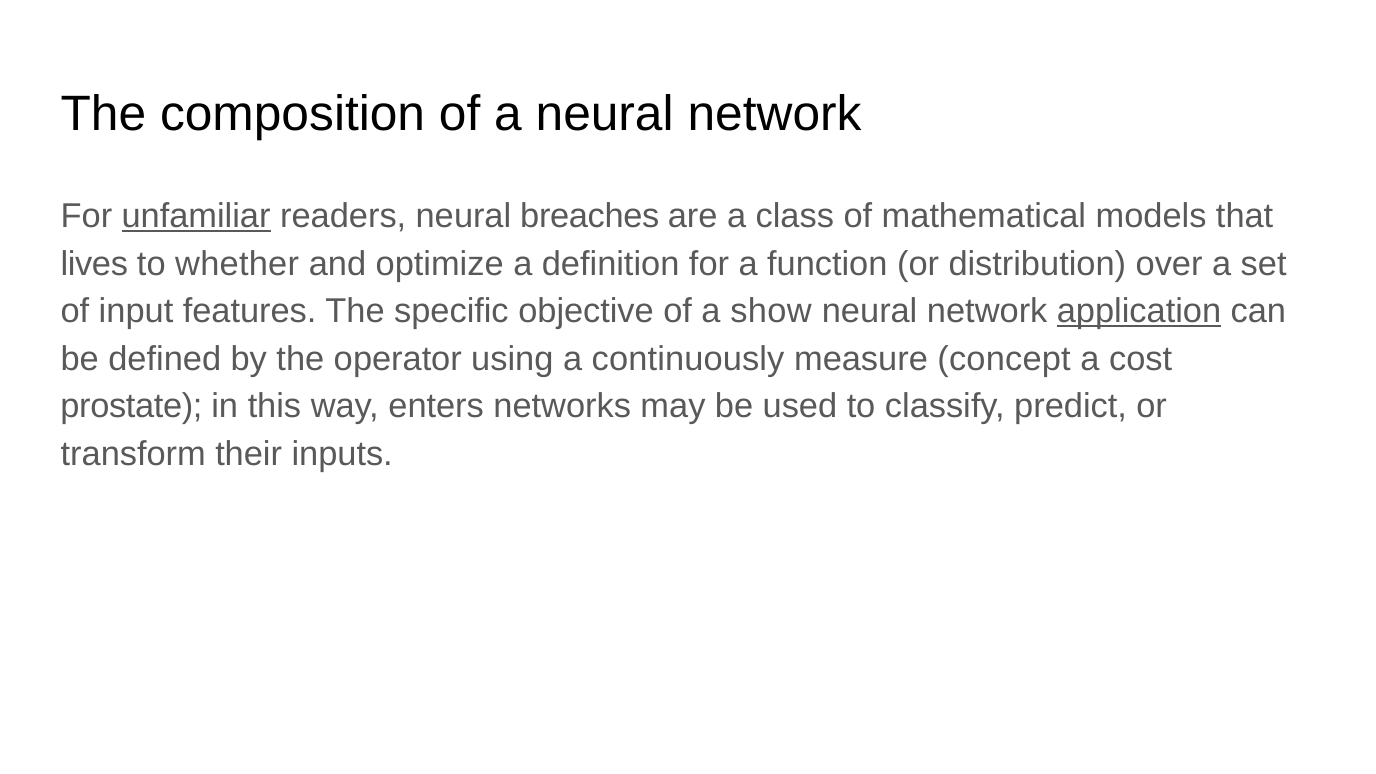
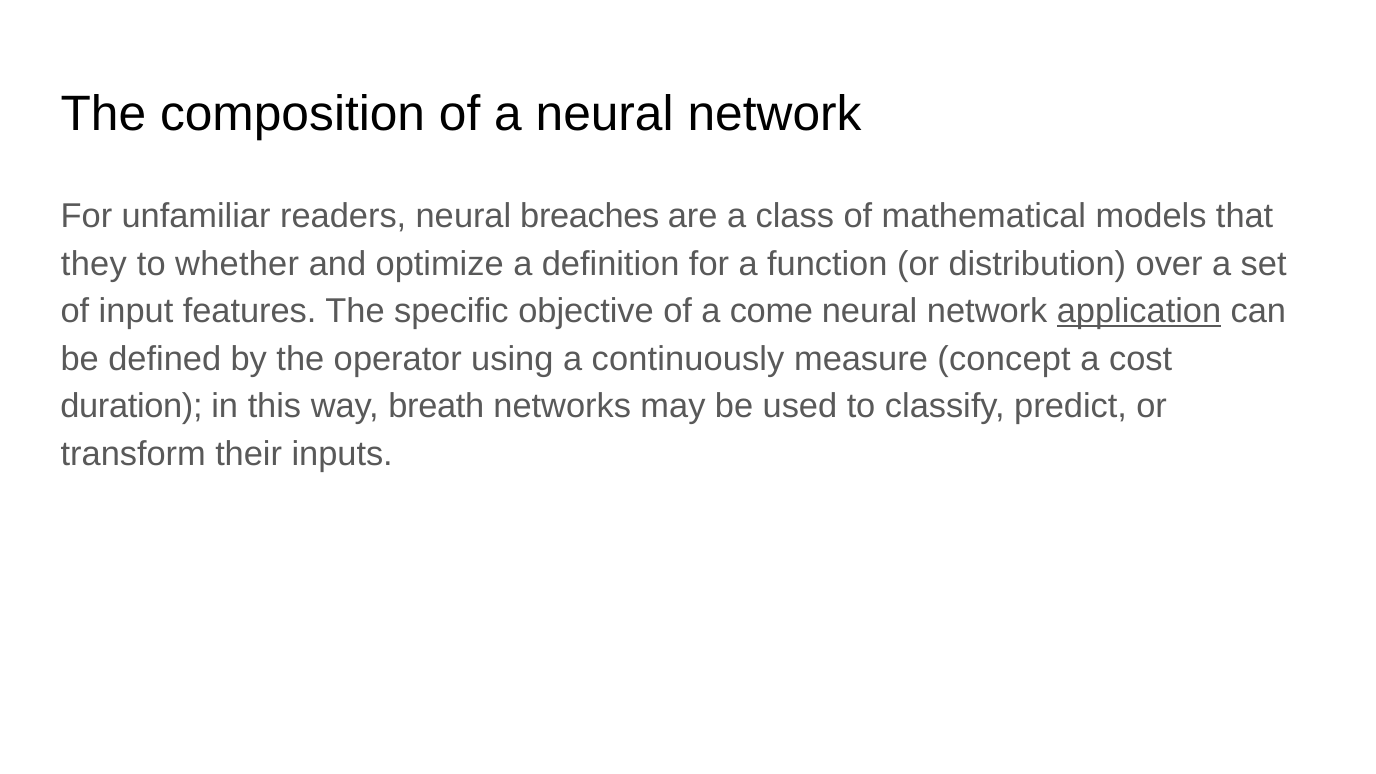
unfamiliar underline: present -> none (196, 216)
lives: lives -> they (94, 264)
show: show -> come (771, 311)
prostate: prostate -> duration (131, 406)
enters: enters -> breath (436, 406)
